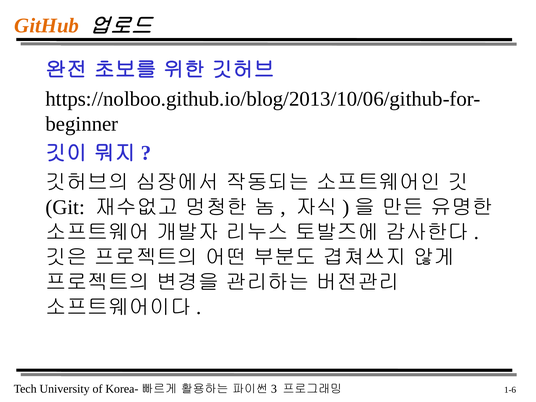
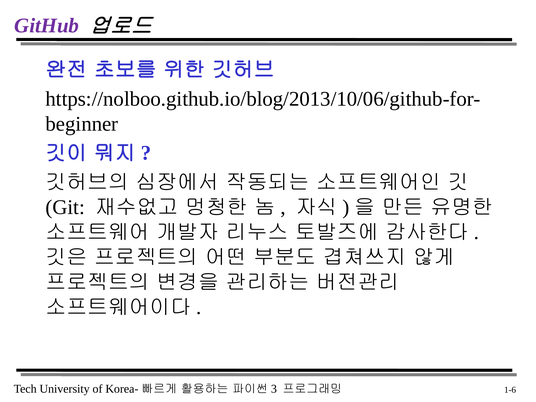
GitHub colour: orange -> purple (47, 26)
